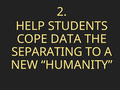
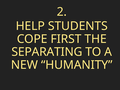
DATA: DATA -> FIRST (66, 39)
